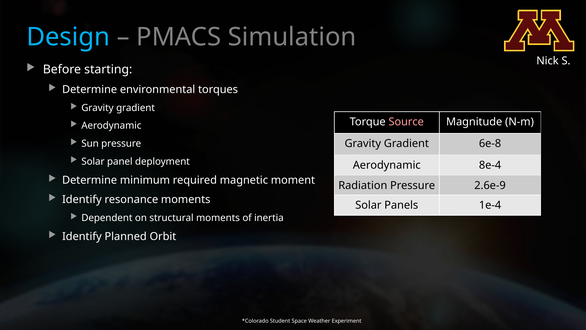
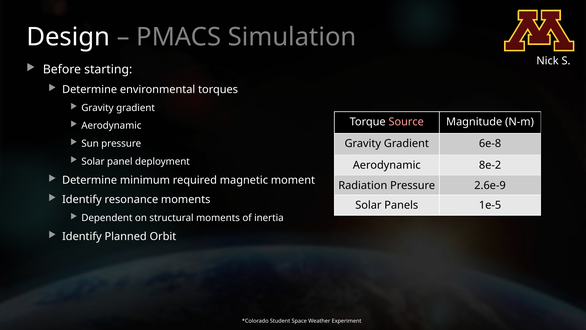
Design colour: light blue -> white (68, 37)
8e-4: 8e-4 -> 8e-2 (490, 165)
1e-4: 1e-4 -> 1e-5 (490, 205)
